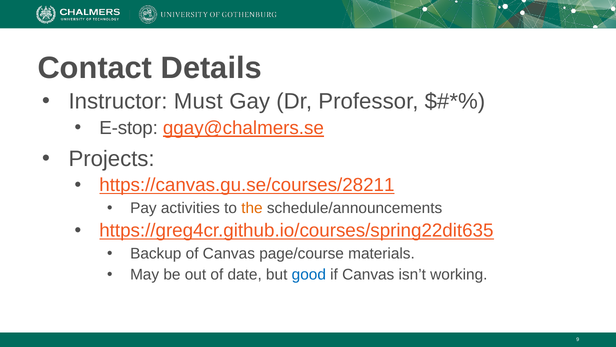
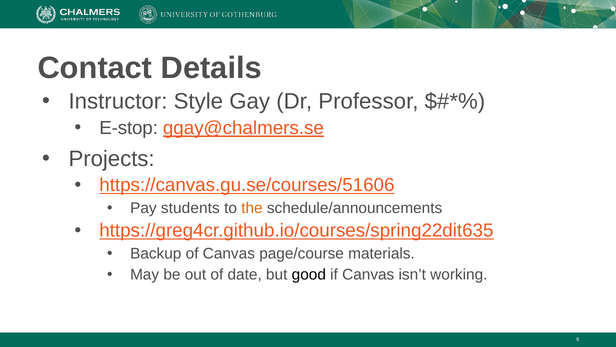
Must: Must -> Style (198, 101)
https://canvas.gu.se/courses/28211: https://canvas.gu.se/courses/28211 -> https://canvas.gu.se/courses/51606 (247, 185)
activities: activities -> students (190, 208)
good colour: blue -> black (309, 274)
